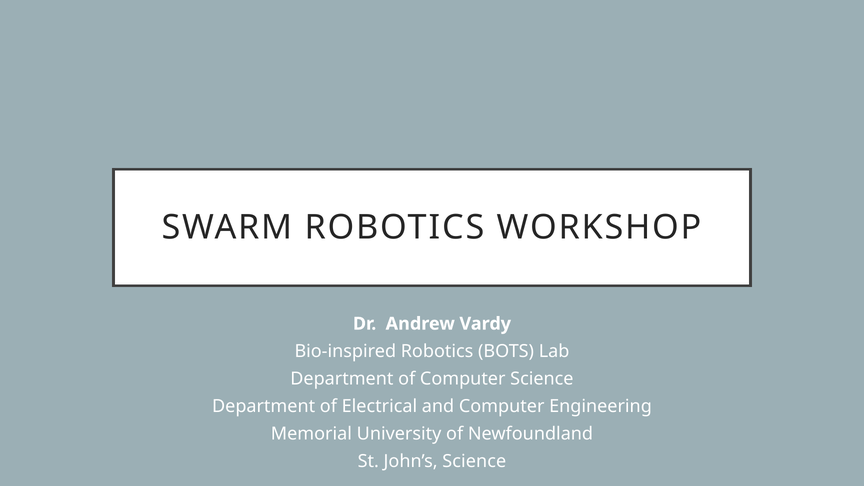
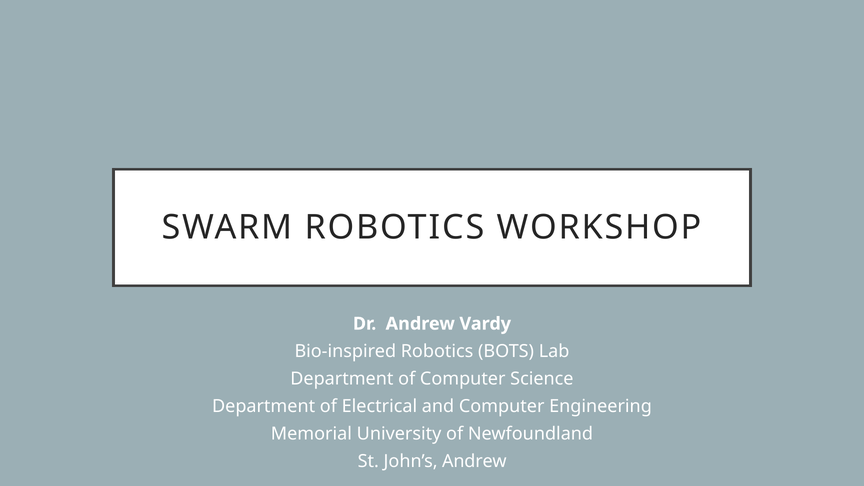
John’s Science: Science -> Andrew (474, 461)
